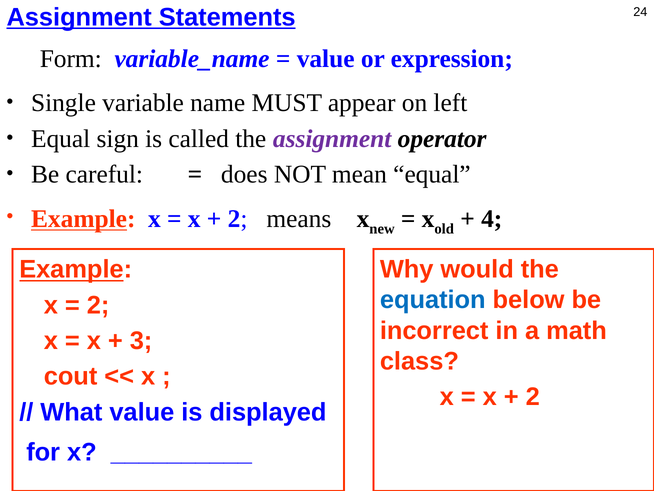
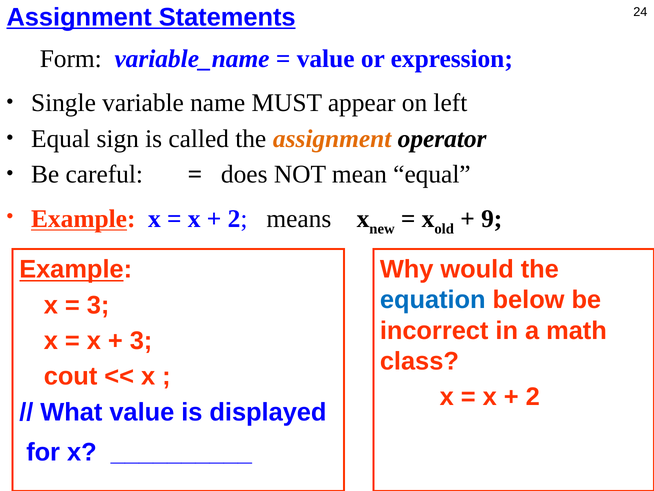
assignment colour: purple -> orange (332, 139)
4: 4 -> 9 (492, 219)
2: 2 -> 3 (98, 305)
